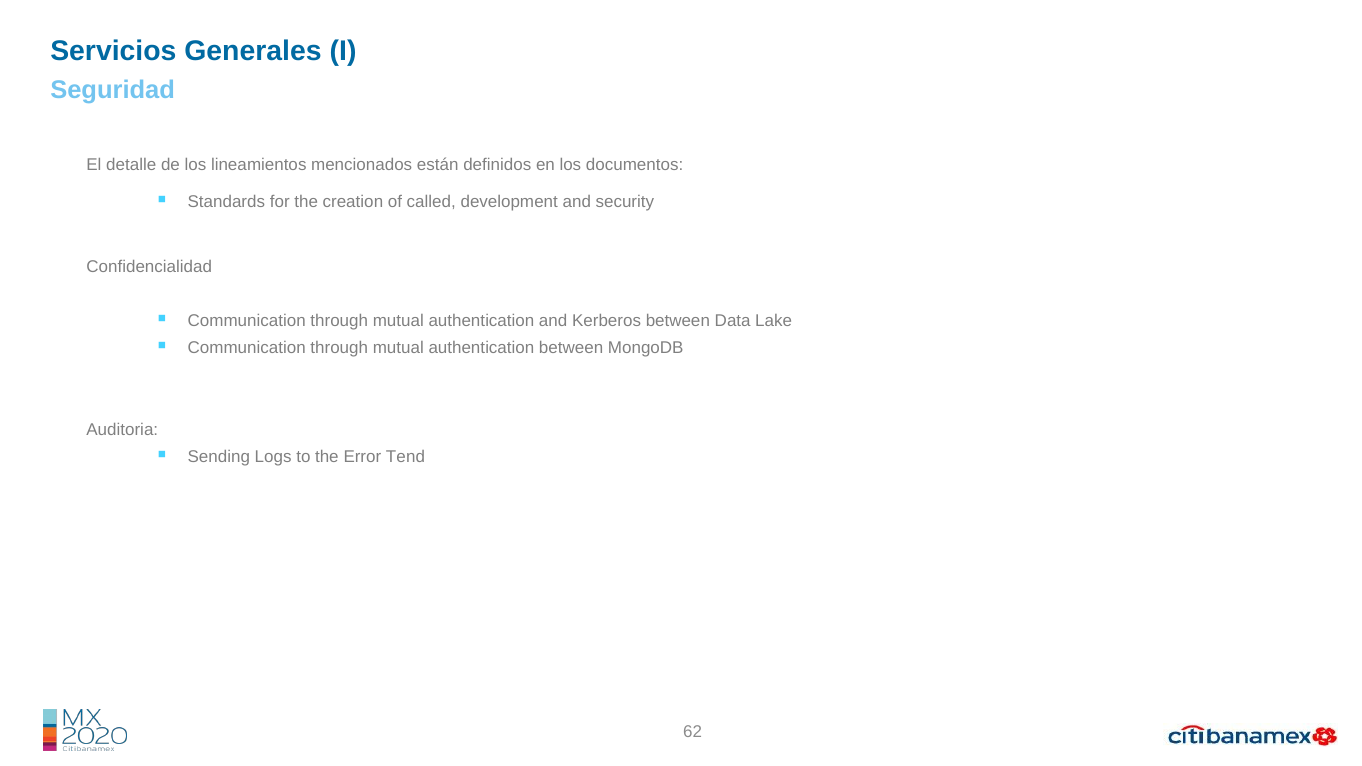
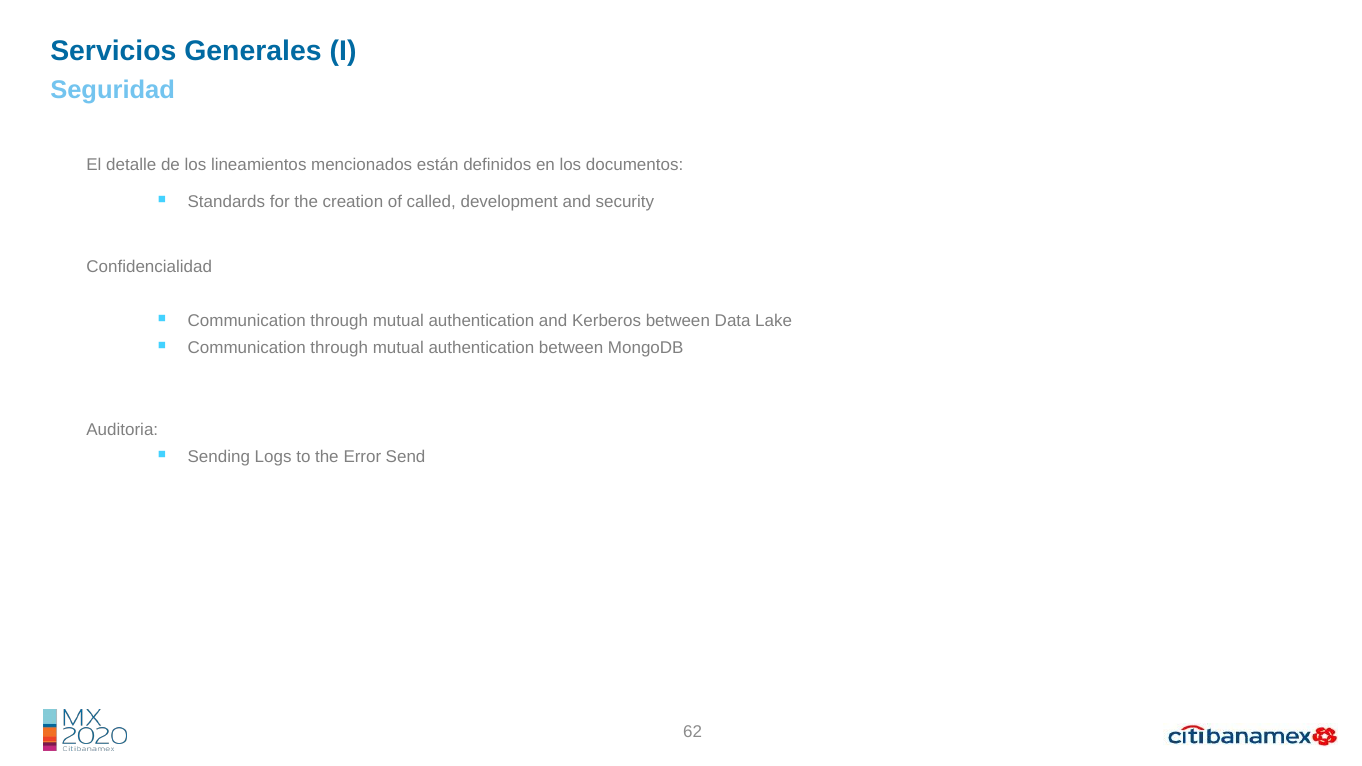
Tend: Tend -> Send (406, 457)
